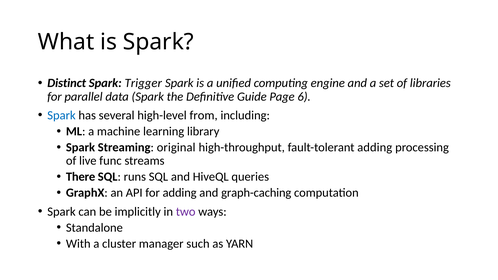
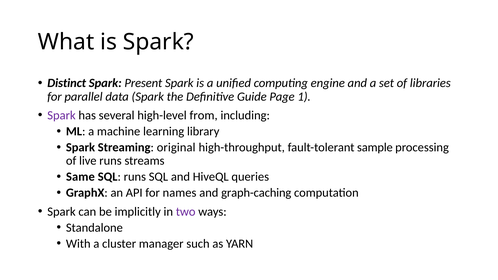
Trigger: Trigger -> Present (143, 83)
6: 6 -> 1 (304, 97)
Spark colour: blue -> purple (61, 115)
fault-tolerant adding: adding -> sample (375, 147)
live func: func -> runs (110, 161)
There: There -> Same (80, 177)
for adding: adding -> names (180, 193)
